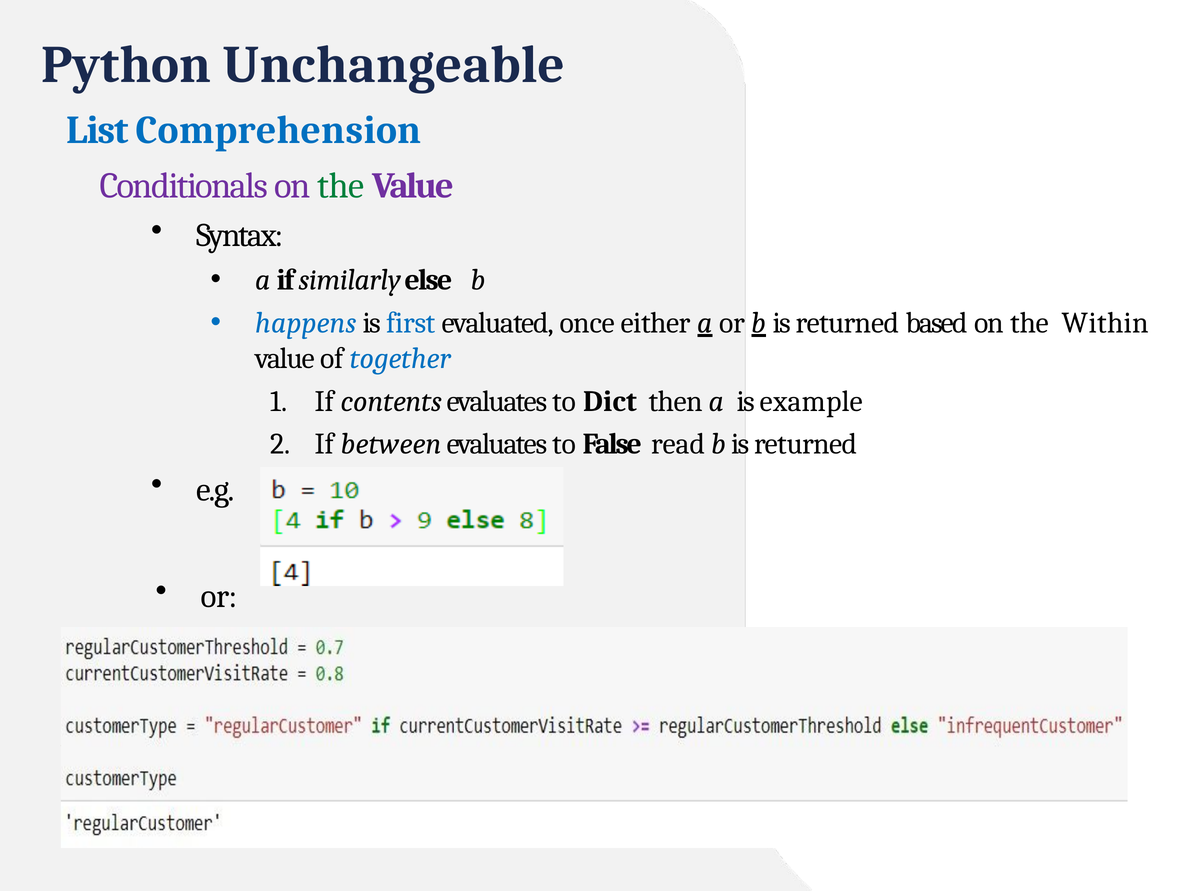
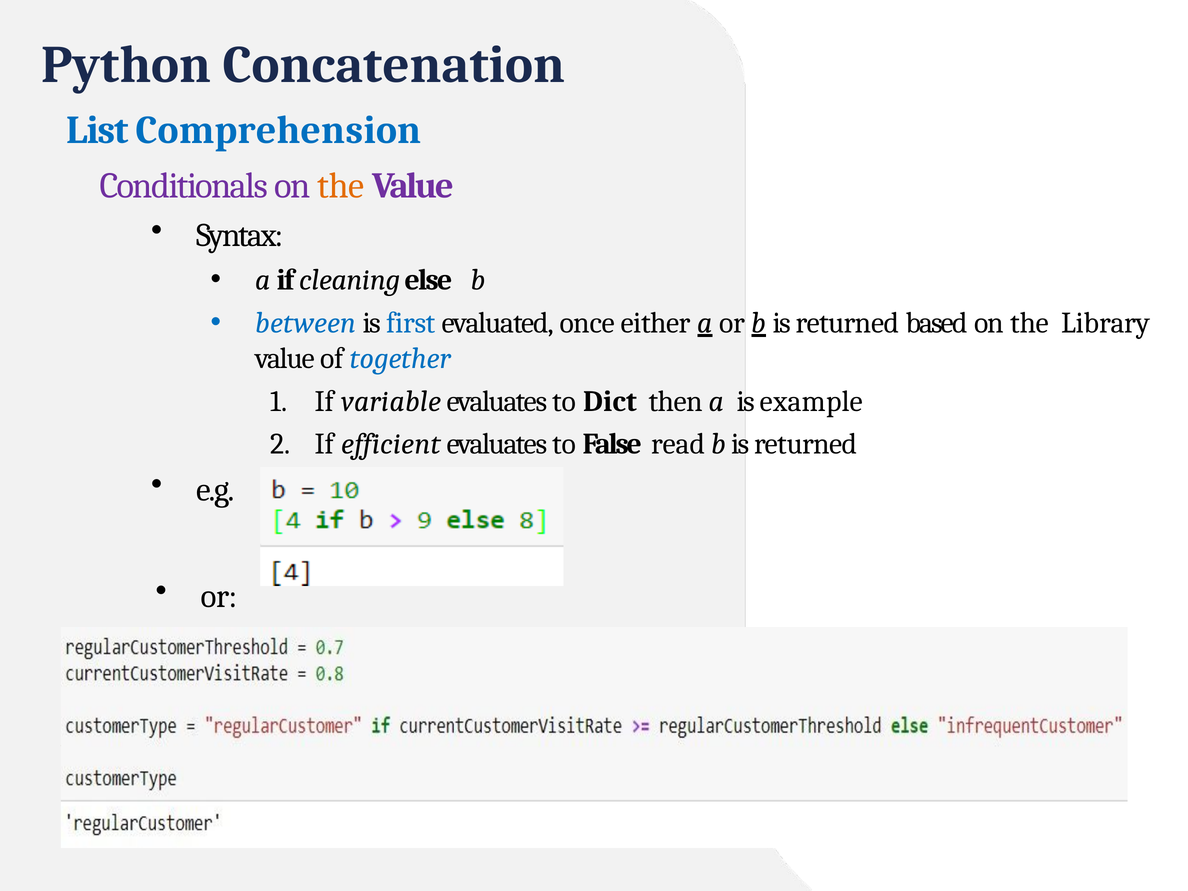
Unchangeable: Unchangeable -> Concatenation (394, 65)
the colour: green -> orange (341, 186)
similarly: similarly -> cleaning (350, 280)
happens: happens -> between (306, 323)
Within: Within -> Library (1106, 323)
contents: contents -> variable (391, 401)
between: between -> efficient (391, 444)
